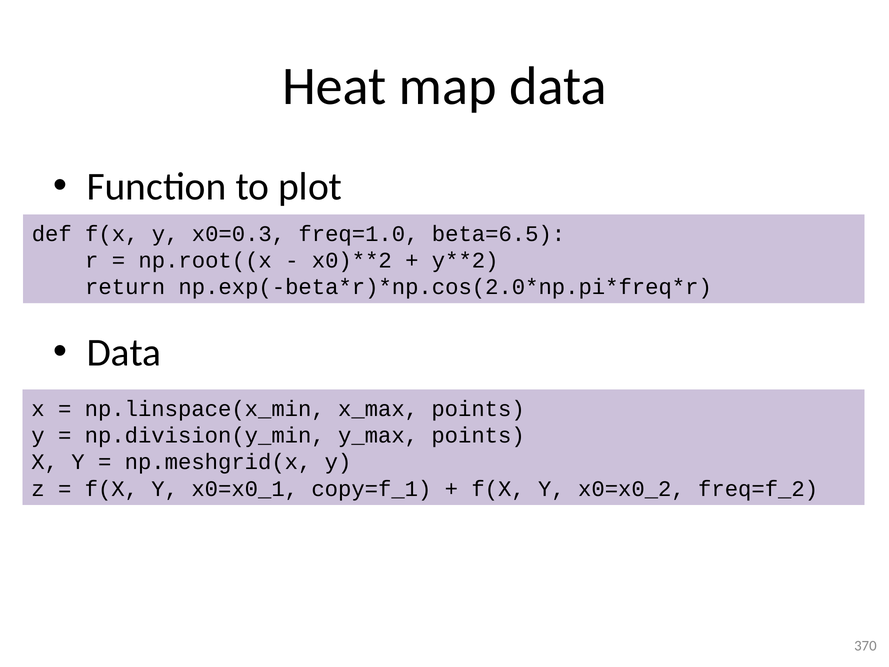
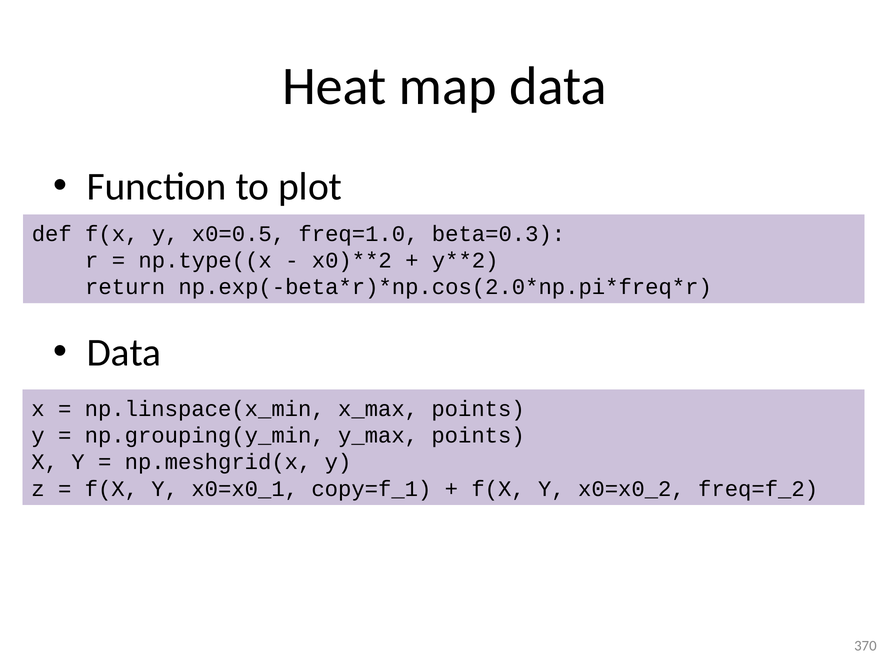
x0=0.3: x0=0.3 -> x0=0.5 (238, 234)
beta=6.5: beta=6.5 -> beta=0.3 (499, 234)
np.root((x: np.root((x -> np.type((x (205, 260)
np.division(y_min: np.division(y_min -> np.grouping(y_min (205, 435)
